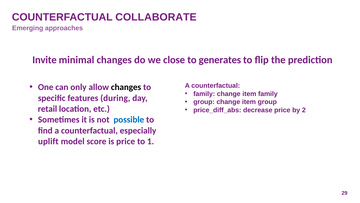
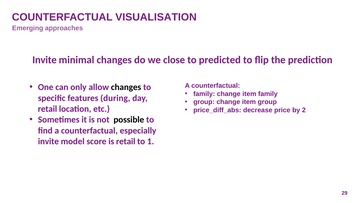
COLLABORATE: COLLABORATE -> VISUALISATION (156, 17)
generates: generates -> predicted (220, 60)
possible colour: blue -> black (129, 119)
uplift: uplift -> invite (48, 141)
is price: price -> retail (126, 141)
